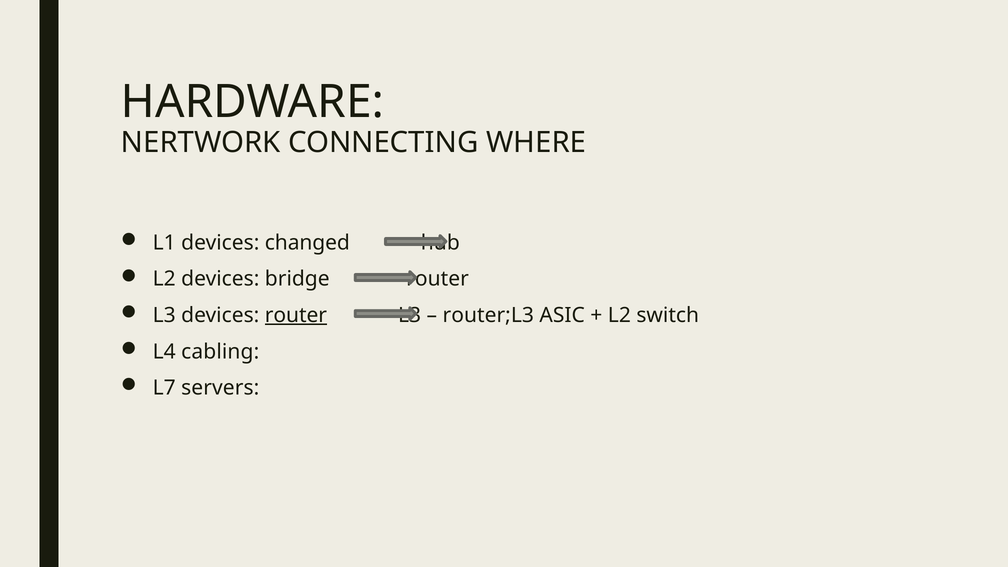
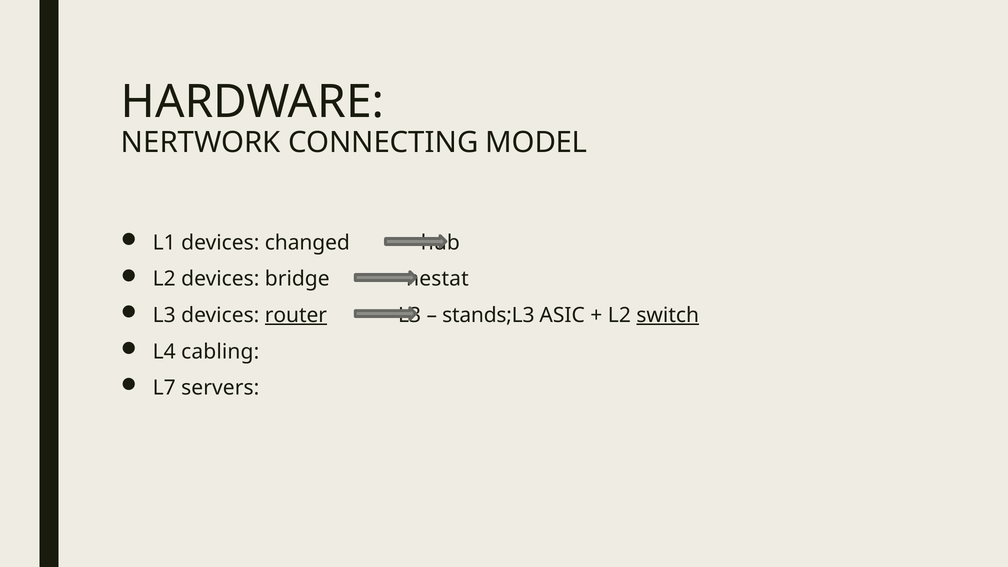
WHERE: WHERE -> MODEL (536, 142)
bridge router: router -> nestat (437, 279)
router;L3: router;L3 -> stands;L3 (488, 315)
switch underline: none -> present (668, 315)
